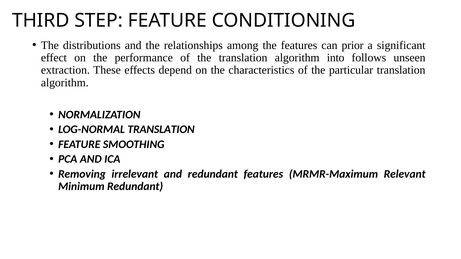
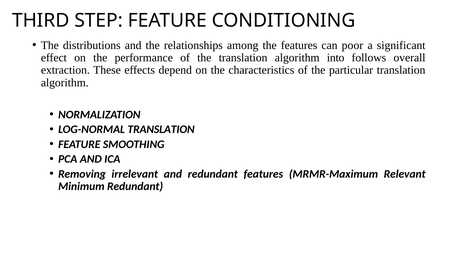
prior: prior -> poor (352, 45)
unseen: unseen -> overall (410, 58)
